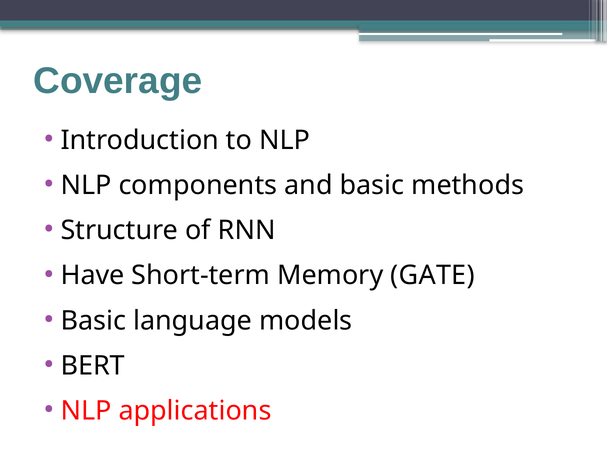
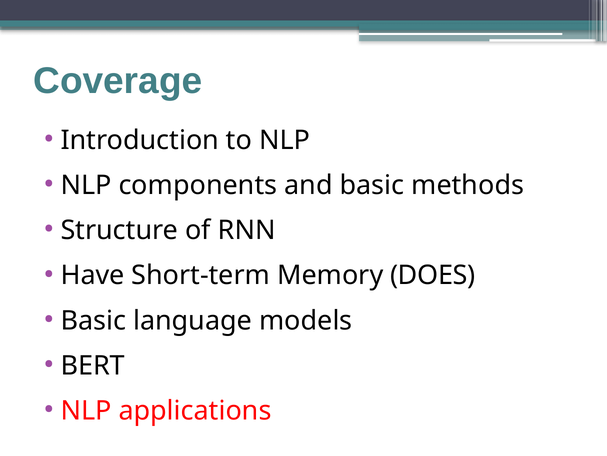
GATE: GATE -> DOES (433, 275)
